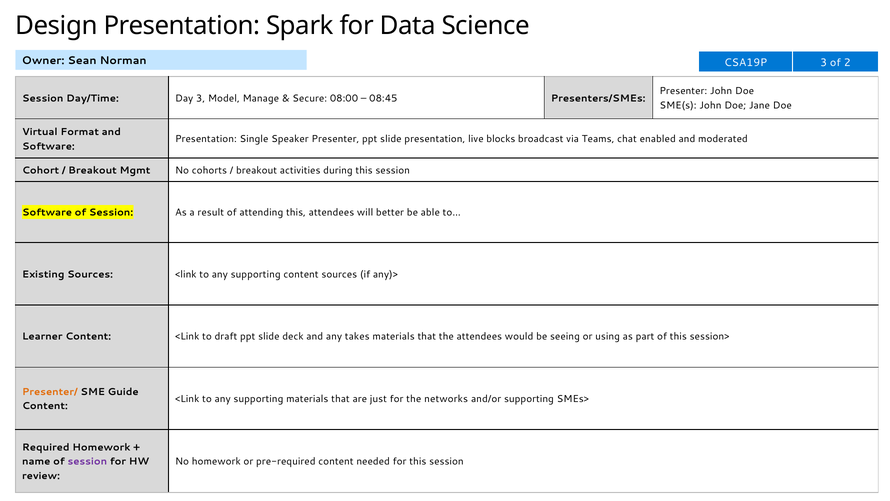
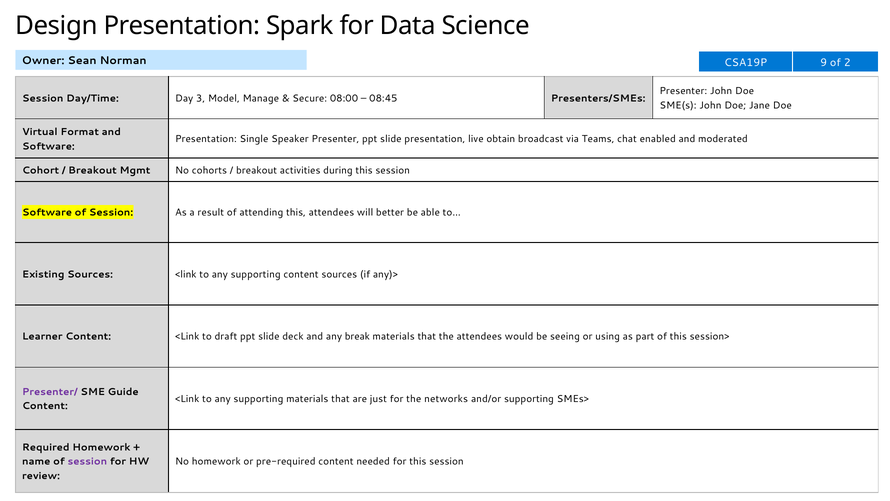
CSA19P 3: 3 -> 9 (824, 62)
blocks: blocks -> obtain (501, 139)
takes: takes -> break (357, 336)
Presenter/ colour: orange -> purple (50, 391)
